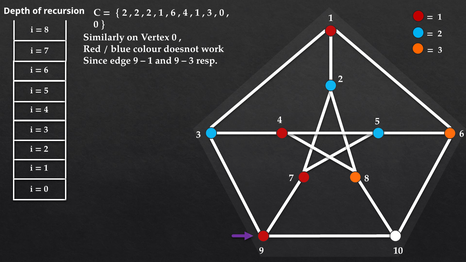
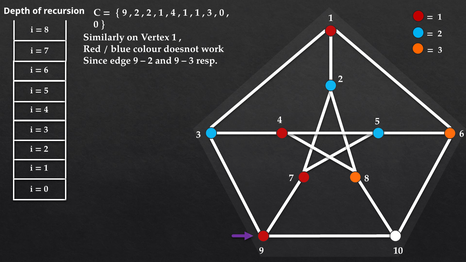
2: 2 -> 9 (125, 13)
6: 6 -> 4 (173, 13)
4: 4 -> 1 (185, 13)
Vertex 0: 0 -> 1 (174, 37)
1: 1 -> 2 (150, 61)
